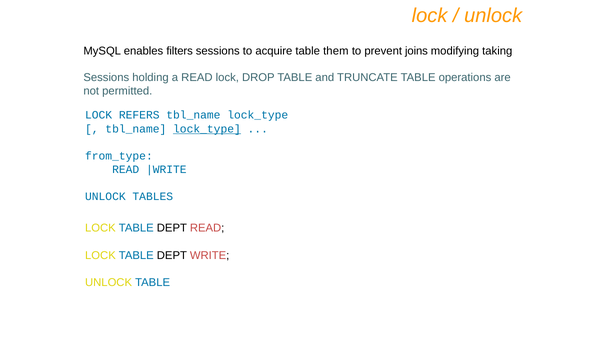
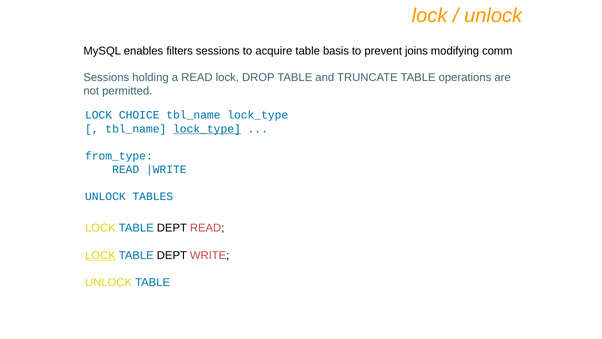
them: them -> basis (336, 51)
taking: taking -> comm (497, 51)
REFERS: REFERS -> CHOICE (139, 115)
LOCK underline: none -> present (100, 255)
